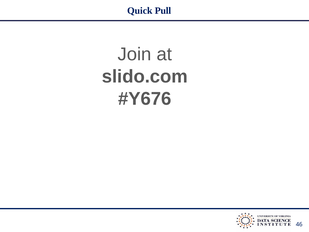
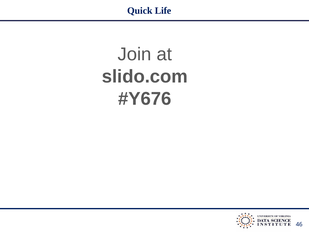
Pull: Pull -> Life (163, 11)
